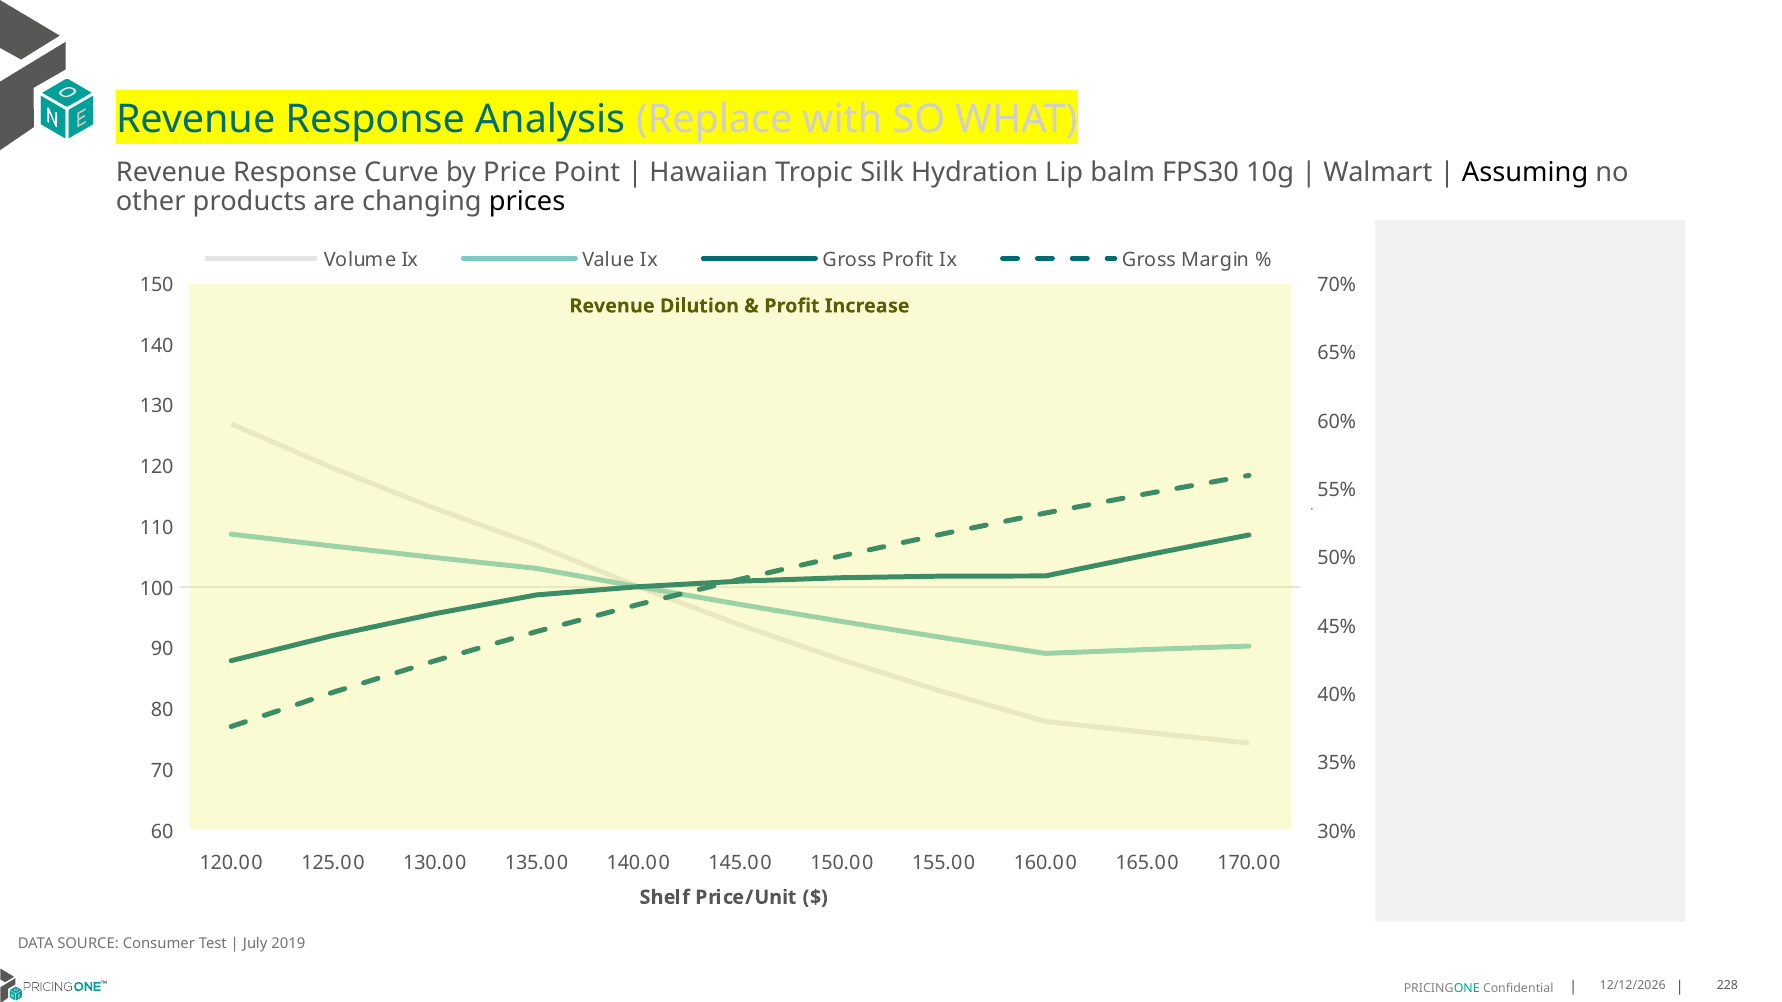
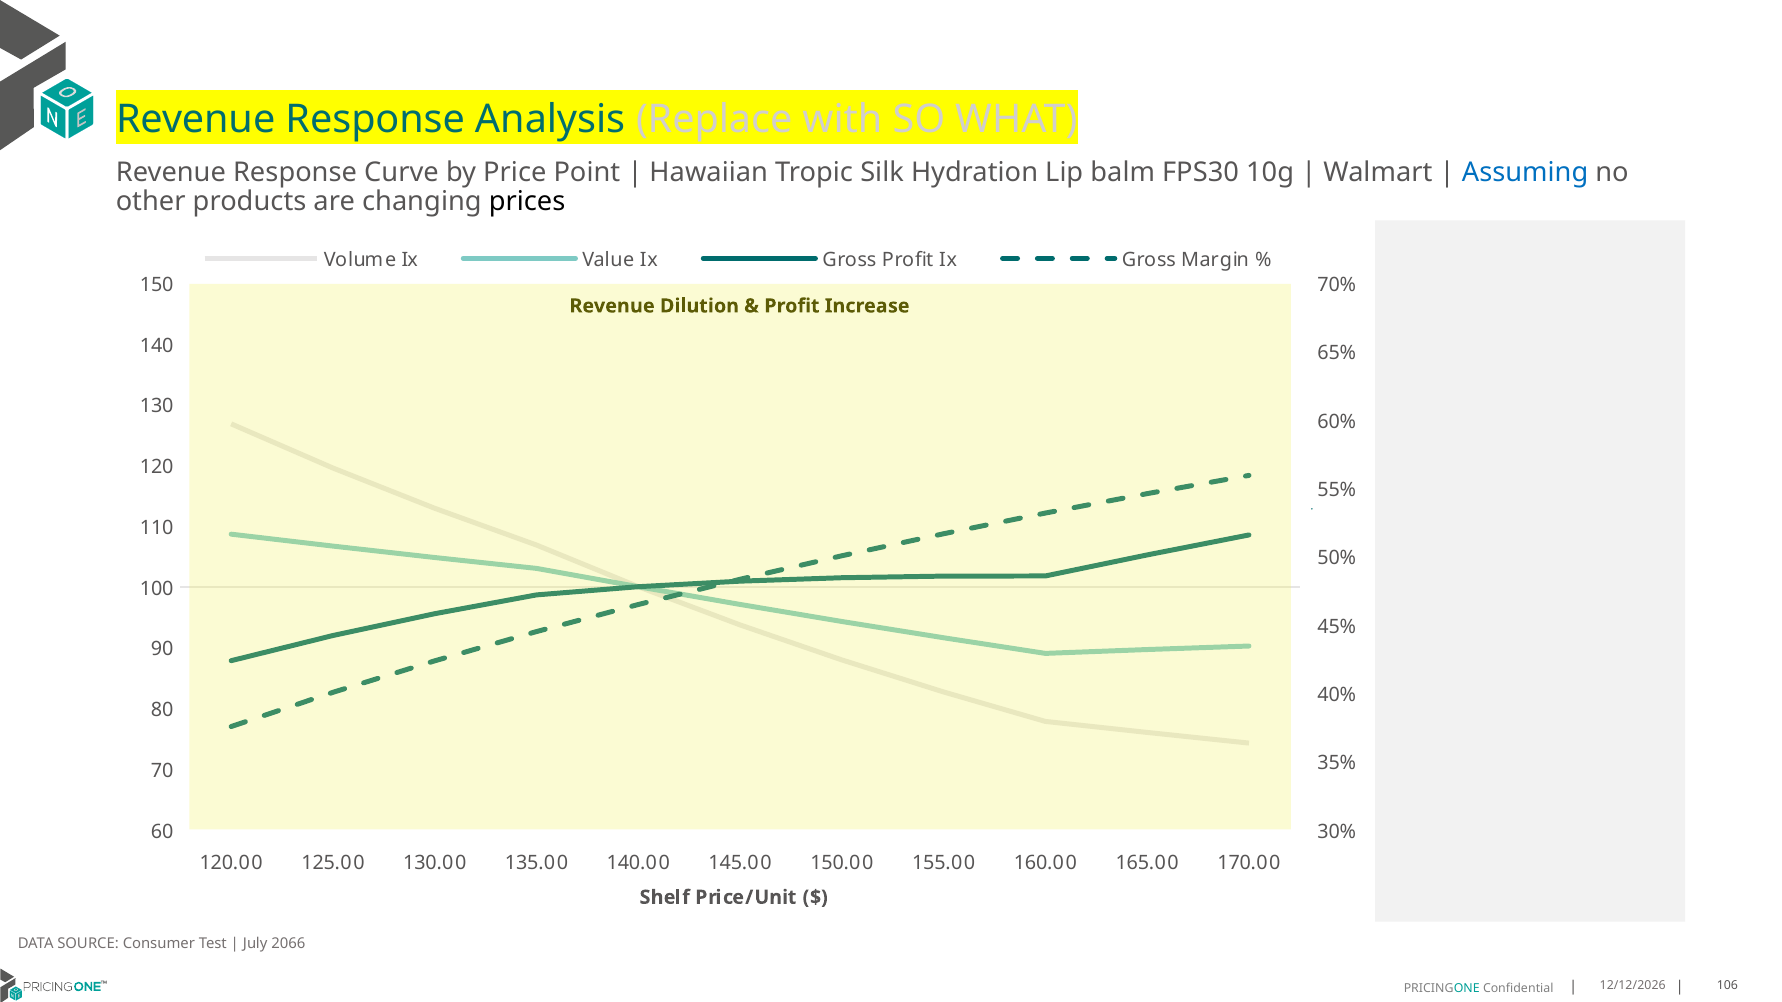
Assuming colour: black -> blue (1525, 172)
2019: 2019 -> 2066 (288, 944)
228: 228 -> 106 (1727, 986)
